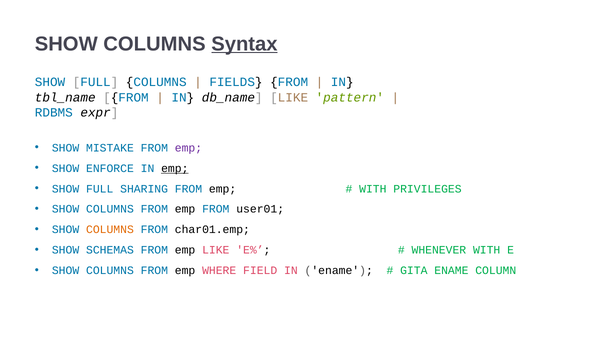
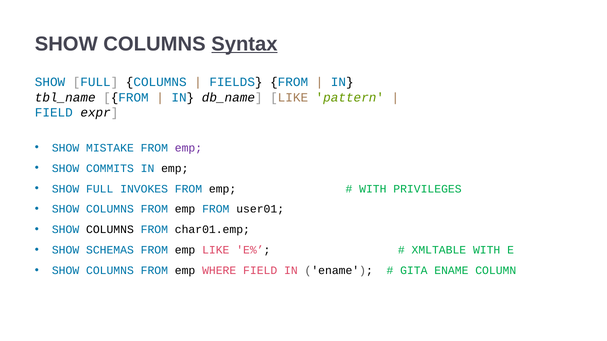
RDBMS: RDBMS -> FIELD (54, 113)
ENFORCE: ENFORCE -> COMMITS (110, 169)
emp underline: present -> none (175, 169)
SHARING: SHARING -> INVOKES (144, 189)
COLUMNS colour: orange -> black (110, 230)
WHENEVER: WHENEVER -> XMLTABLE (439, 250)
